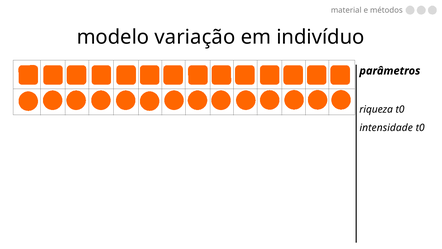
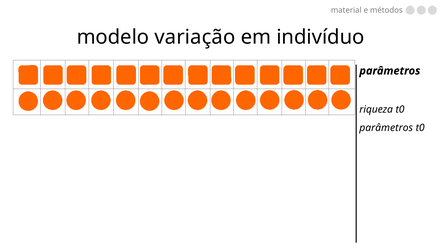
intensidade: intensidade -> parâmetros (386, 128)
